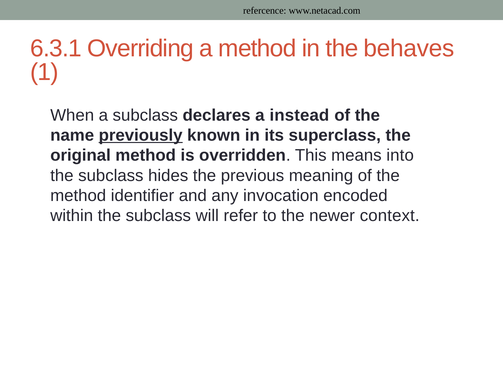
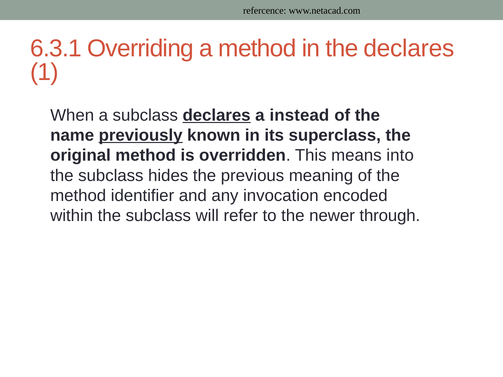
the behaves: behaves -> declares (409, 49)
declares underline: none -> present (217, 115)
context: context -> through (390, 216)
